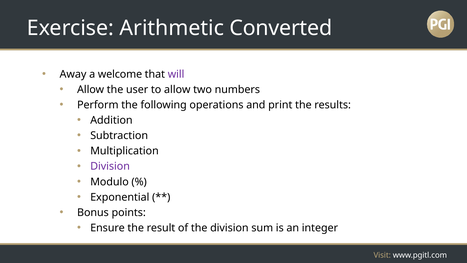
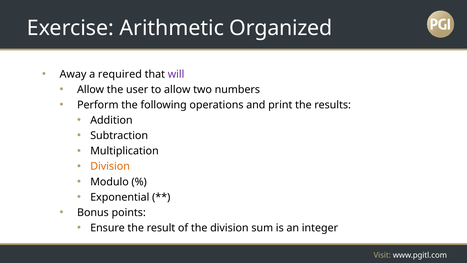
Converted: Converted -> Organized (281, 28)
welcome: welcome -> required (120, 74)
Division colour: purple -> orange (110, 166)
